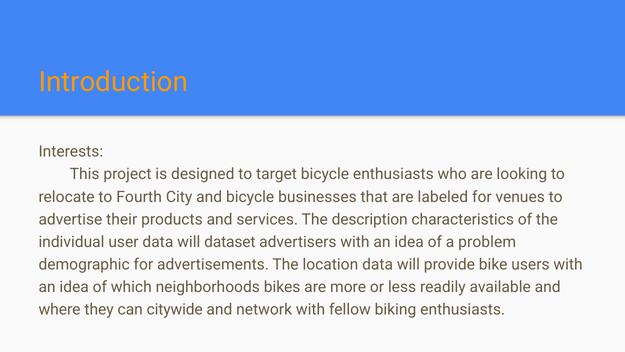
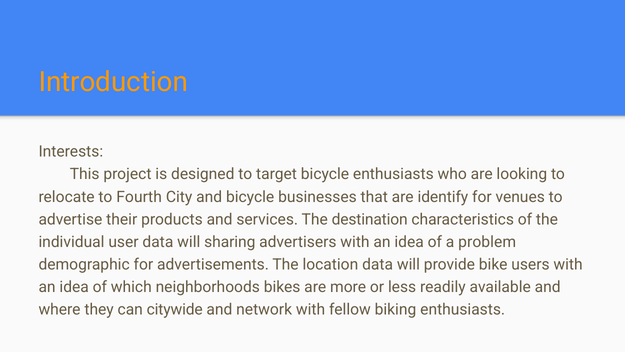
labeled: labeled -> identify (443, 197)
description: description -> destination (370, 219)
dataset: dataset -> sharing (230, 242)
